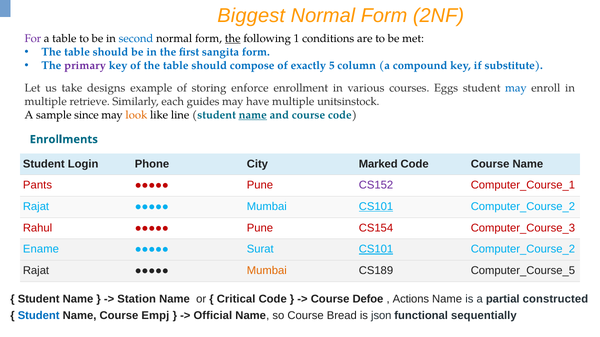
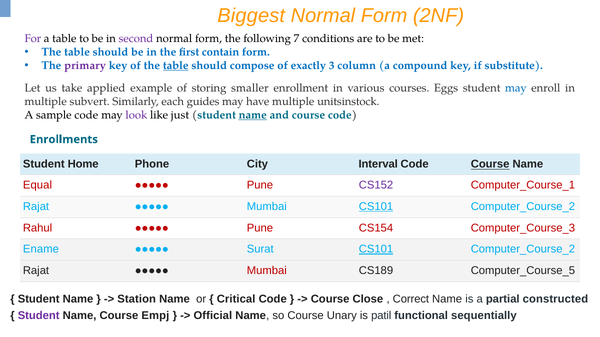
second colour: blue -> purple (136, 39)
the underline: present -> none (233, 39)
1: 1 -> 7 (297, 39)
sangita: sangita -> contain (221, 52)
table underline: none -> present (176, 66)
5: 5 -> 3 (332, 66)
designs: designs -> applied (106, 88)
enforce: enforce -> smaller (250, 88)
retrieve: retrieve -> subvert (90, 102)
sample since: since -> code (86, 115)
look colour: orange -> purple (136, 115)
line: line -> just (180, 115)
Login: Login -> Home (83, 165)
Marked: Marked -> Interval (378, 165)
Course underline: none -> present (490, 165)
Pants: Pants -> Equal (38, 185)
Mumbai colour: orange -> red (267, 271)
Defoe: Defoe -> Close (368, 300)
Actions: Actions -> Correct (411, 300)
Student colour: blue -> purple (39, 316)
Bread: Bread -> Unary (342, 316)
json: json -> patil (381, 316)
